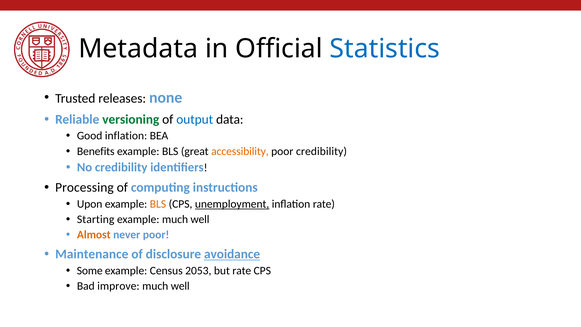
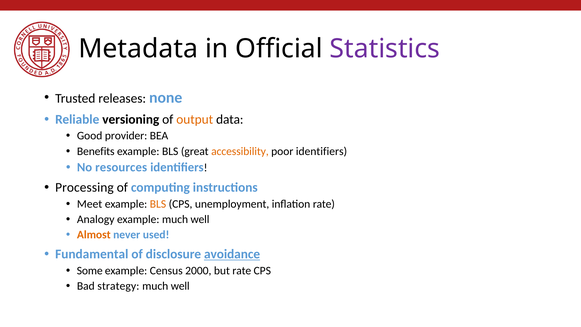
Statistics colour: blue -> purple (385, 49)
versioning colour: green -> black (131, 119)
output colour: blue -> orange (195, 119)
Good inflation: inflation -> provider (126, 136)
poor credibility: credibility -> identifiers (322, 151)
No credibility: credibility -> resources (121, 167)
Upon: Upon -> Meet (90, 204)
unemployment underline: present -> none (232, 204)
Starting: Starting -> Analogy (96, 219)
never poor: poor -> used (156, 235)
Maintenance: Maintenance -> Fundamental (92, 254)
2053: 2053 -> 2000 (198, 271)
improve: improve -> strategy (118, 286)
